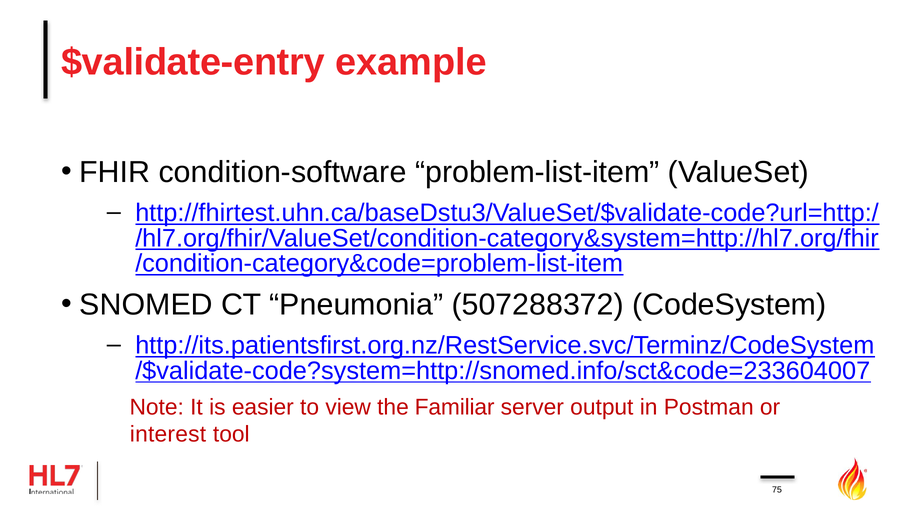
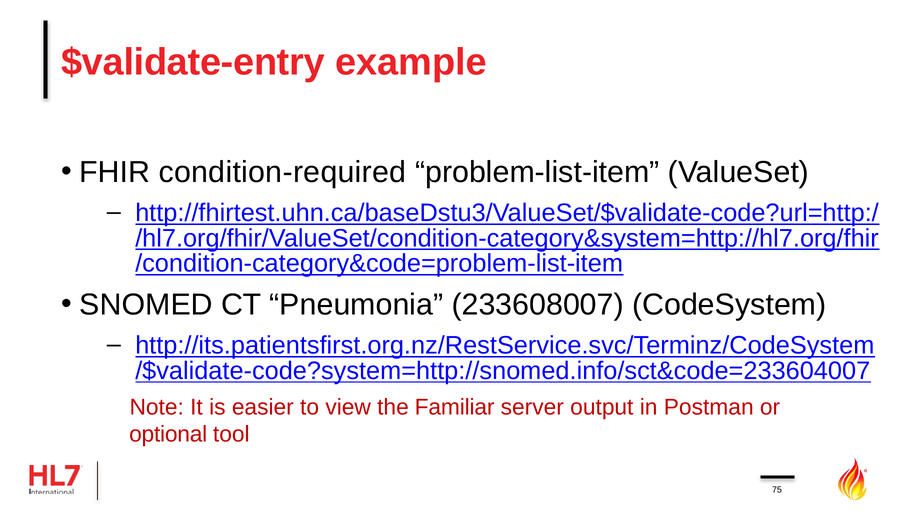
condition-software: condition-software -> condition-required (283, 172)
507288372: 507288372 -> 233608007 (538, 305)
interest: interest -> optional (168, 435)
